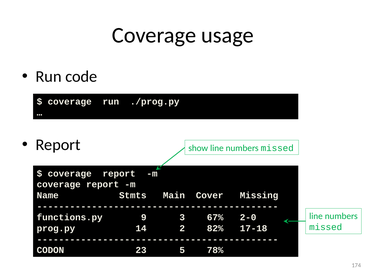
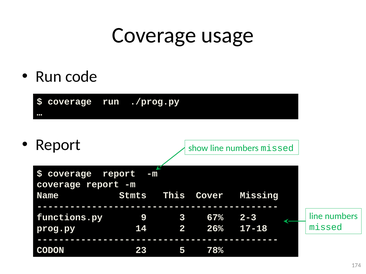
Main: Main -> This (174, 196)
2-0: 2-0 -> 2-3 (248, 218)
82%: 82% -> 26% (215, 229)
